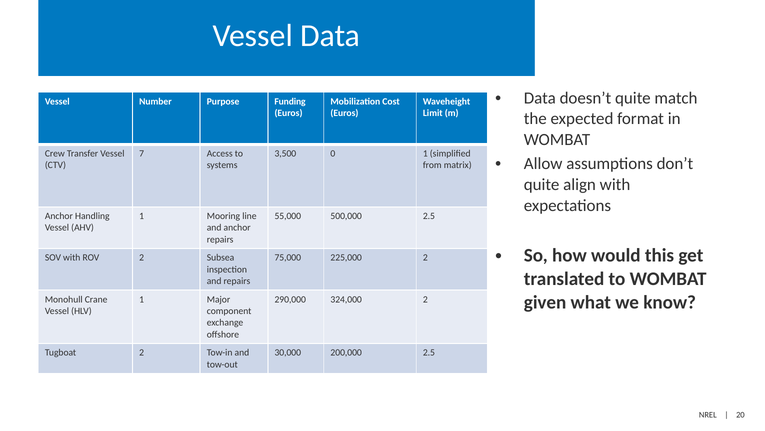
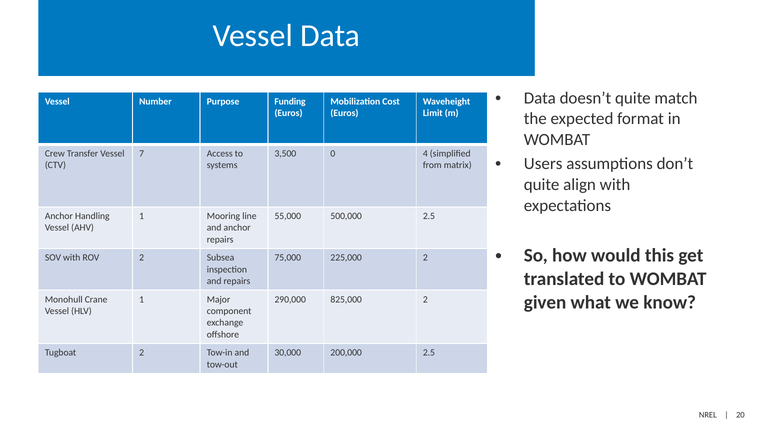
0 1: 1 -> 4 (425, 153)
Allow: Allow -> Users (543, 164)
324,000: 324,000 -> 825,000 (346, 299)
